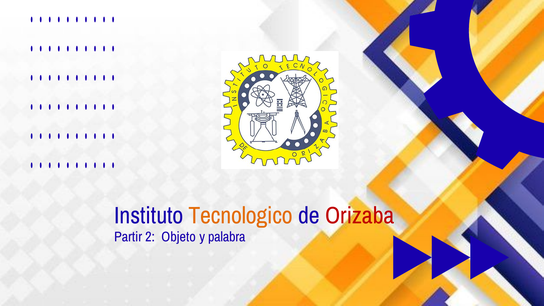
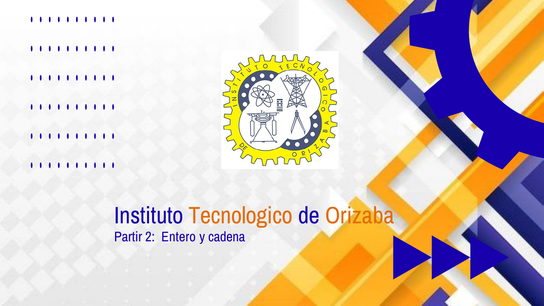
Orizaba colour: red -> orange (360, 216)
Objeto: Objeto -> Entero (179, 237)
palabra: palabra -> cadena (227, 237)
